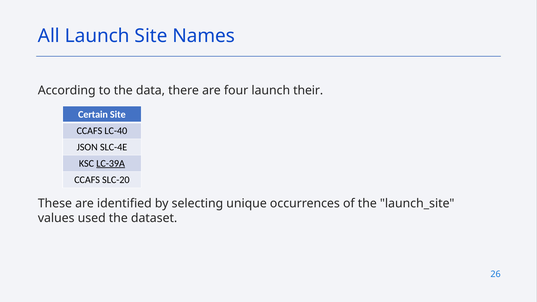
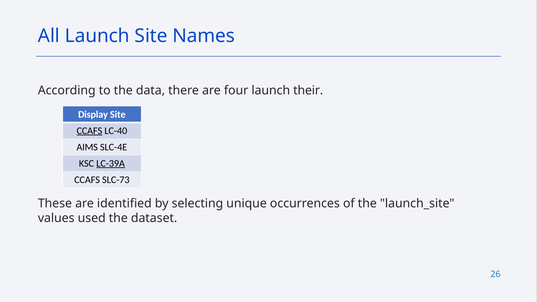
Certain: Certain -> Display (93, 114)
CCAFS underline: none -> present (89, 131)
JSON: JSON -> AIMS (87, 147)
SLC-20: SLC-20 -> SLC-73 (116, 180)
